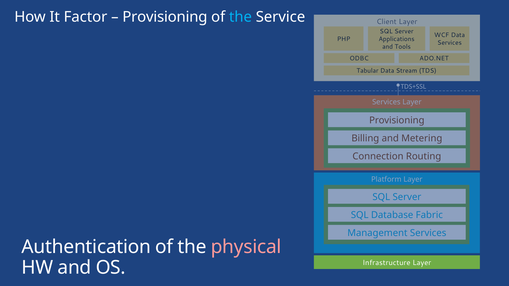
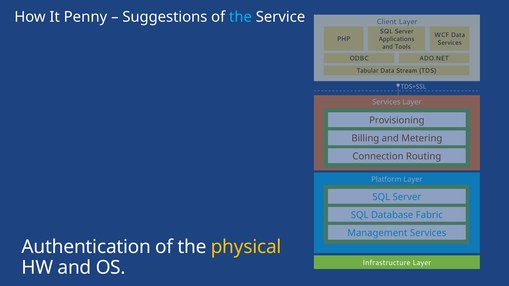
Factor: Factor -> Penny (85, 17)
Provisioning: Provisioning -> Suggestions (165, 17)
physical colour: pink -> yellow (246, 247)
